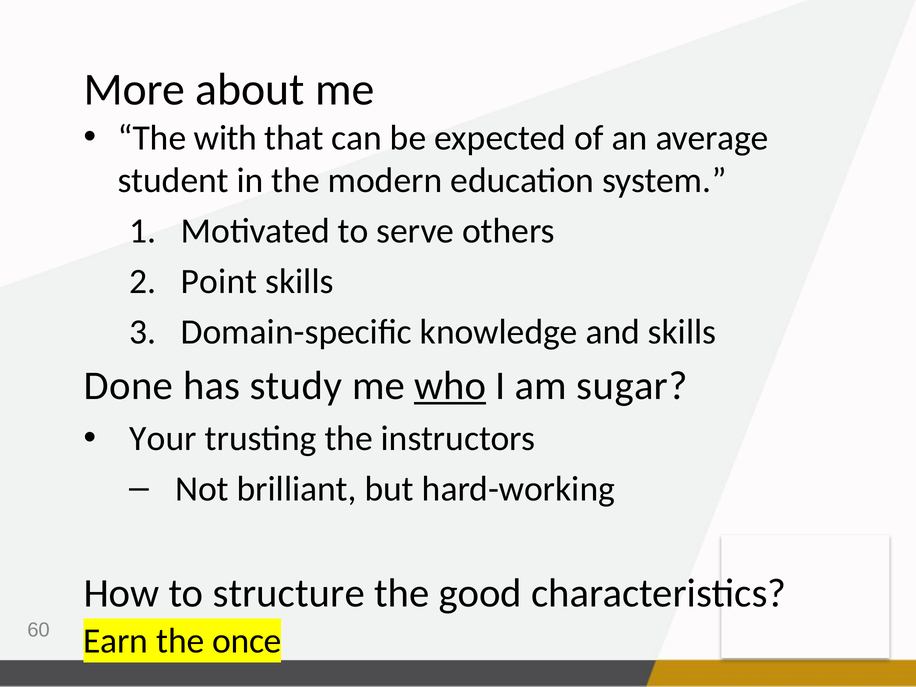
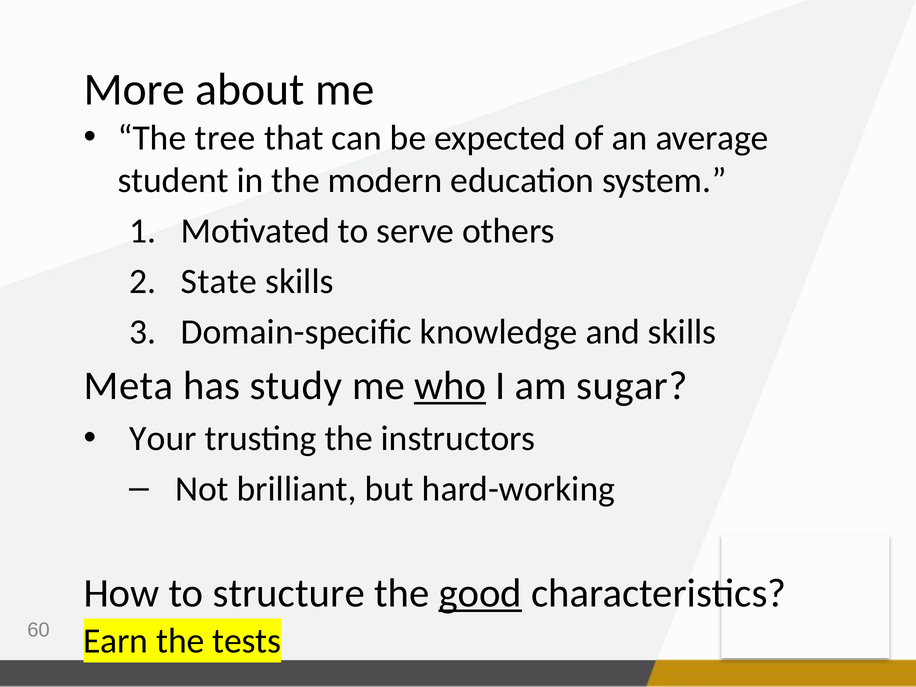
with: with -> tree (225, 138)
Point: Point -> State (219, 281)
Done: Done -> Meta (129, 386)
good underline: none -> present (480, 593)
once: once -> tests (247, 641)
